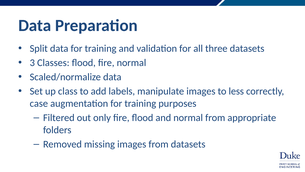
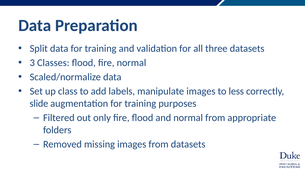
case: case -> slide (39, 103)
